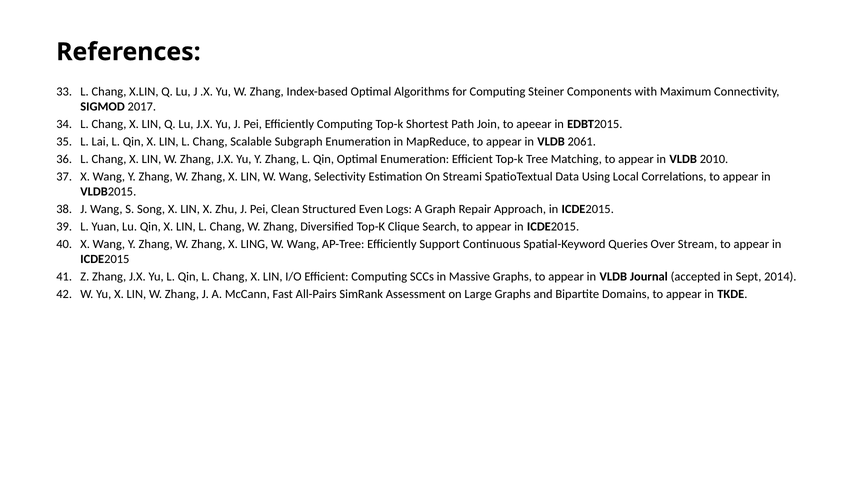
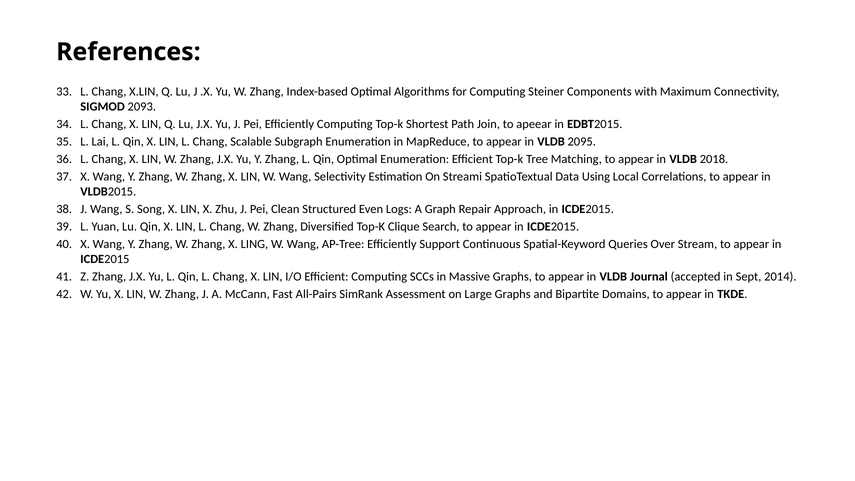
2017: 2017 -> 2093 (142, 107)
2061: 2061 -> 2095 (582, 142)
2010: 2010 -> 2018 (714, 159)
